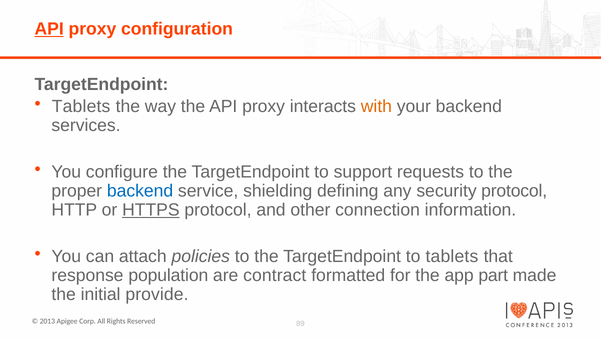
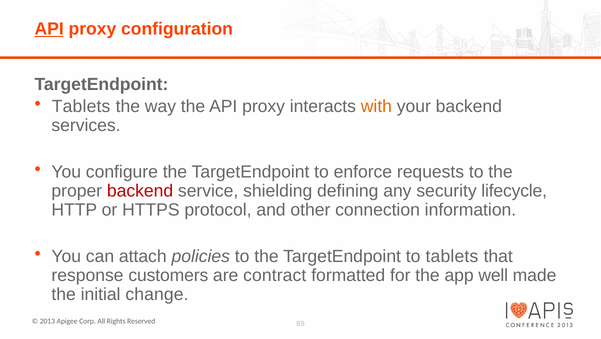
support: support -> enforce (363, 172)
backend colour: blue -> red (140, 191)
security protocol: protocol -> lifecycle (514, 191)
HTTPS underline: present -> none (151, 210)
population: population -> customers (168, 275)
part: part -> well (493, 275)
provide: provide -> change (157, 294)
